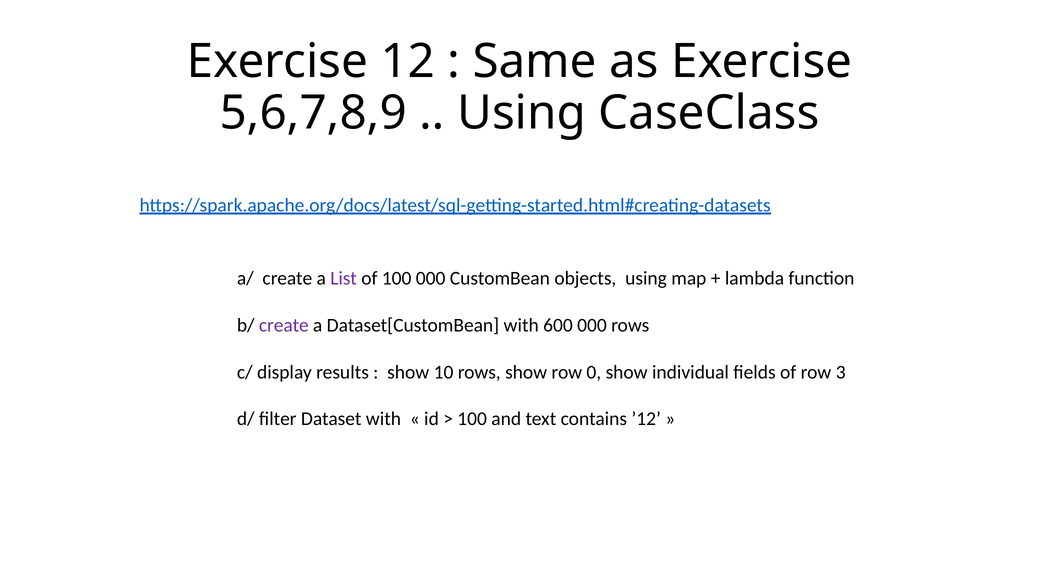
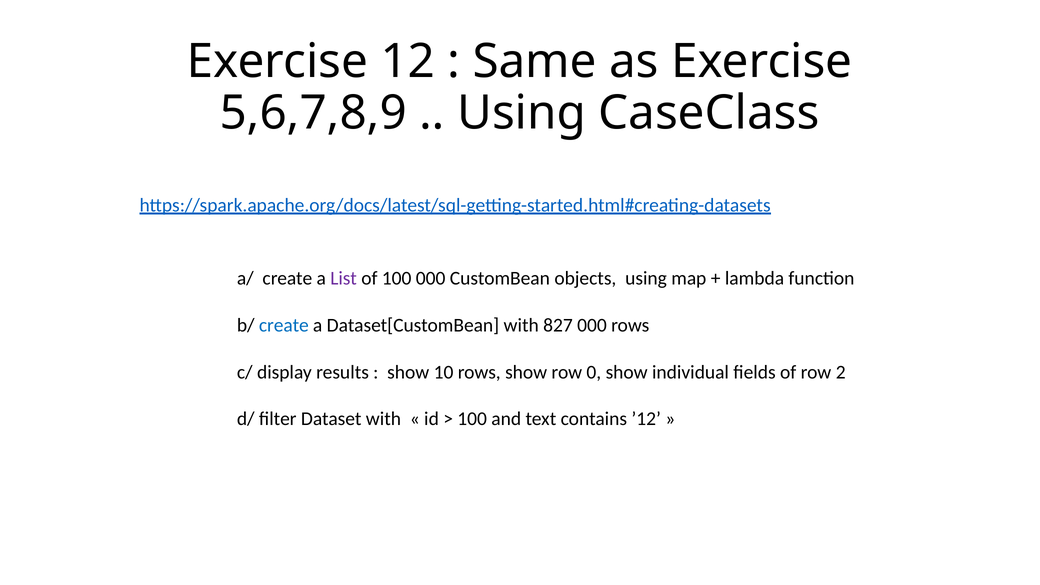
create colour: purple -> blue (284, 325)
600: 600 -> 827 (558, 325)
3: 3 -> 2 (841, 372)
